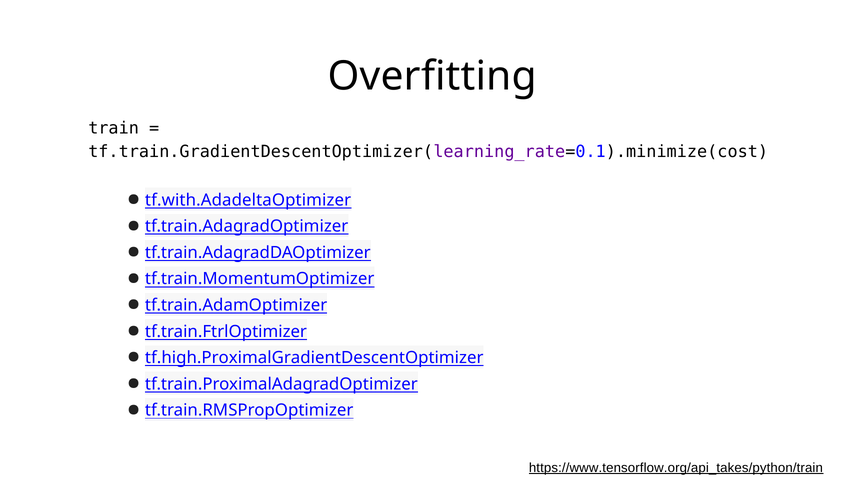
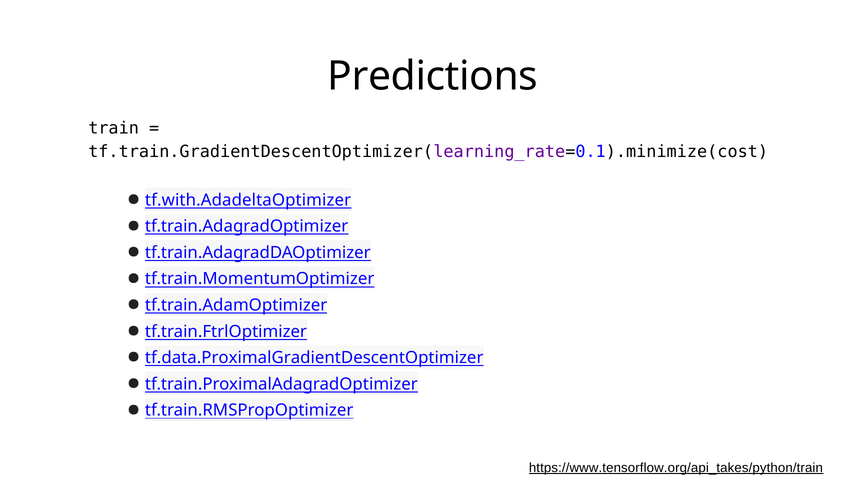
Overfitting: Overfitting -> Predictions (433, 76)
tf.high.ProximalGradientDescentOptimizer: tf.high.ProximalGradientDescentOptimizer -> tf.data.ProximalGradientDescentOptimizer (314, 358)
